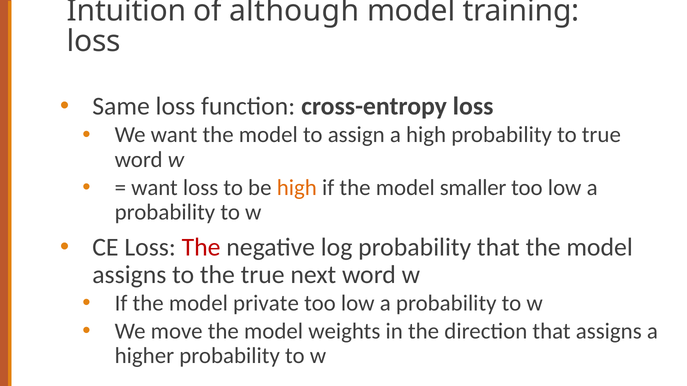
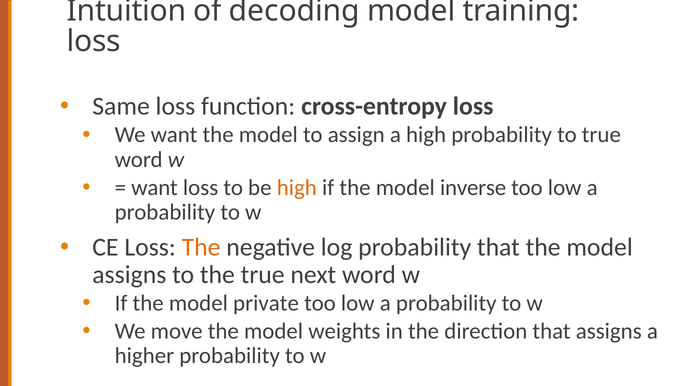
although: although -> decoding (294, 11)
smaller: smaller -> inverse (473, 188)
The colour: red -> orange (201, 247)
